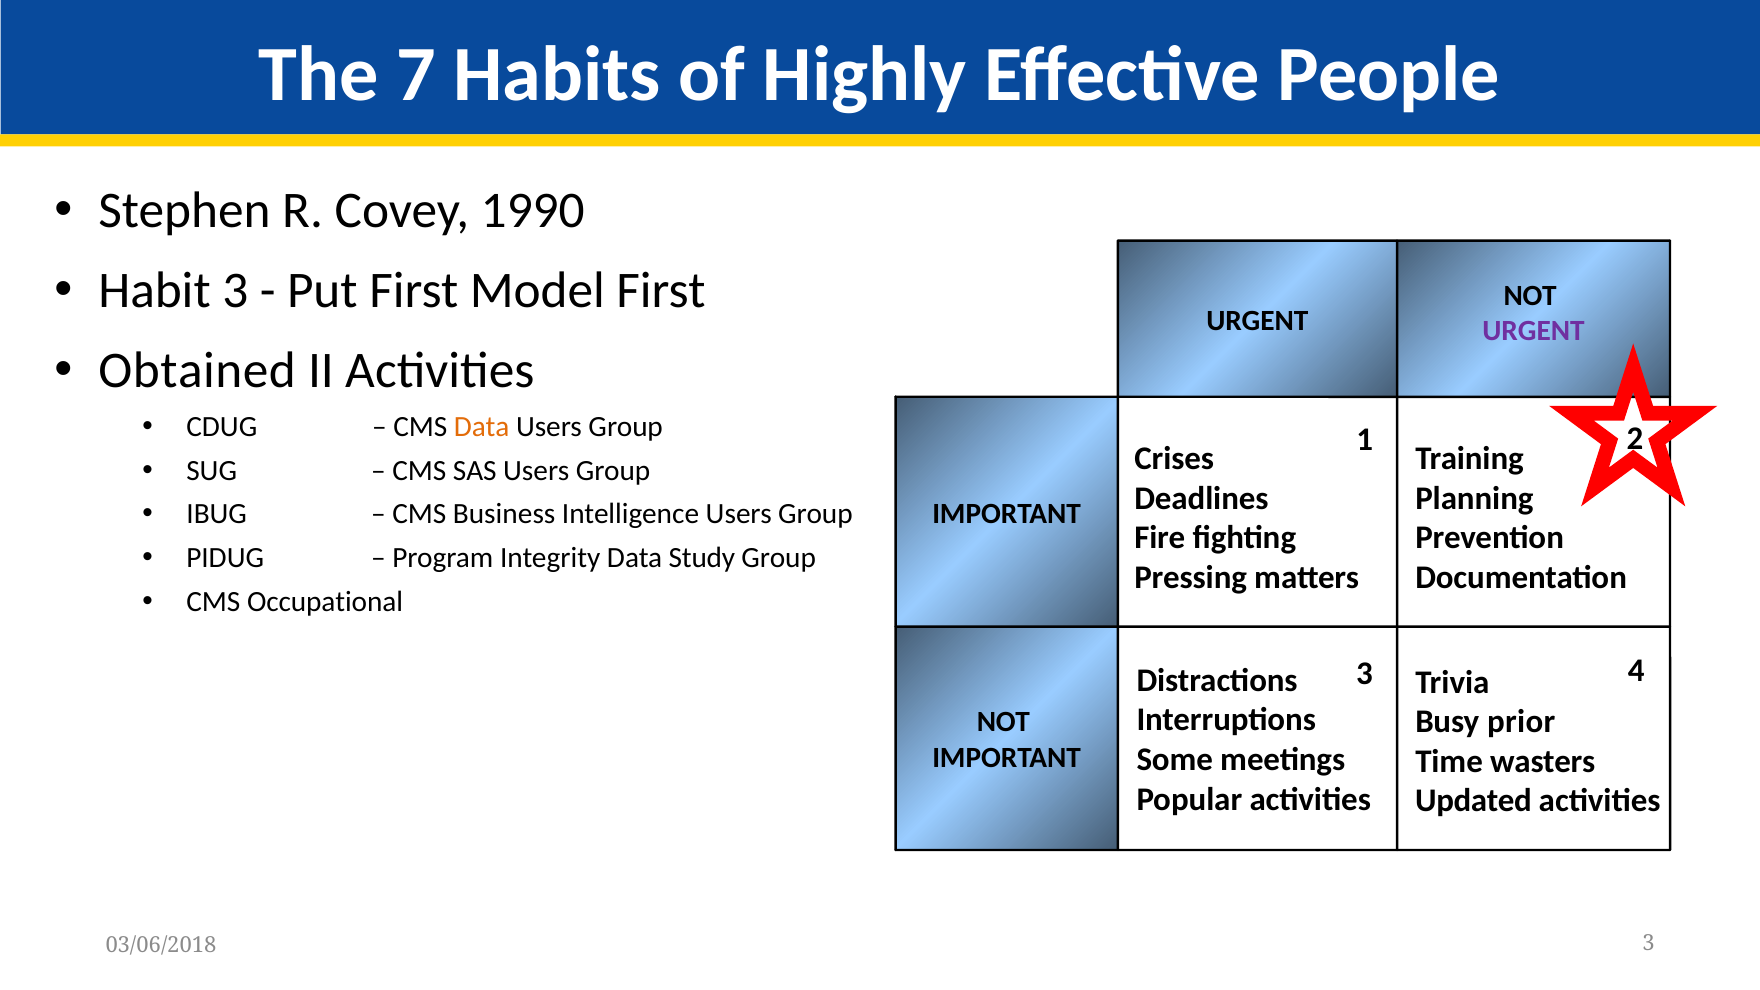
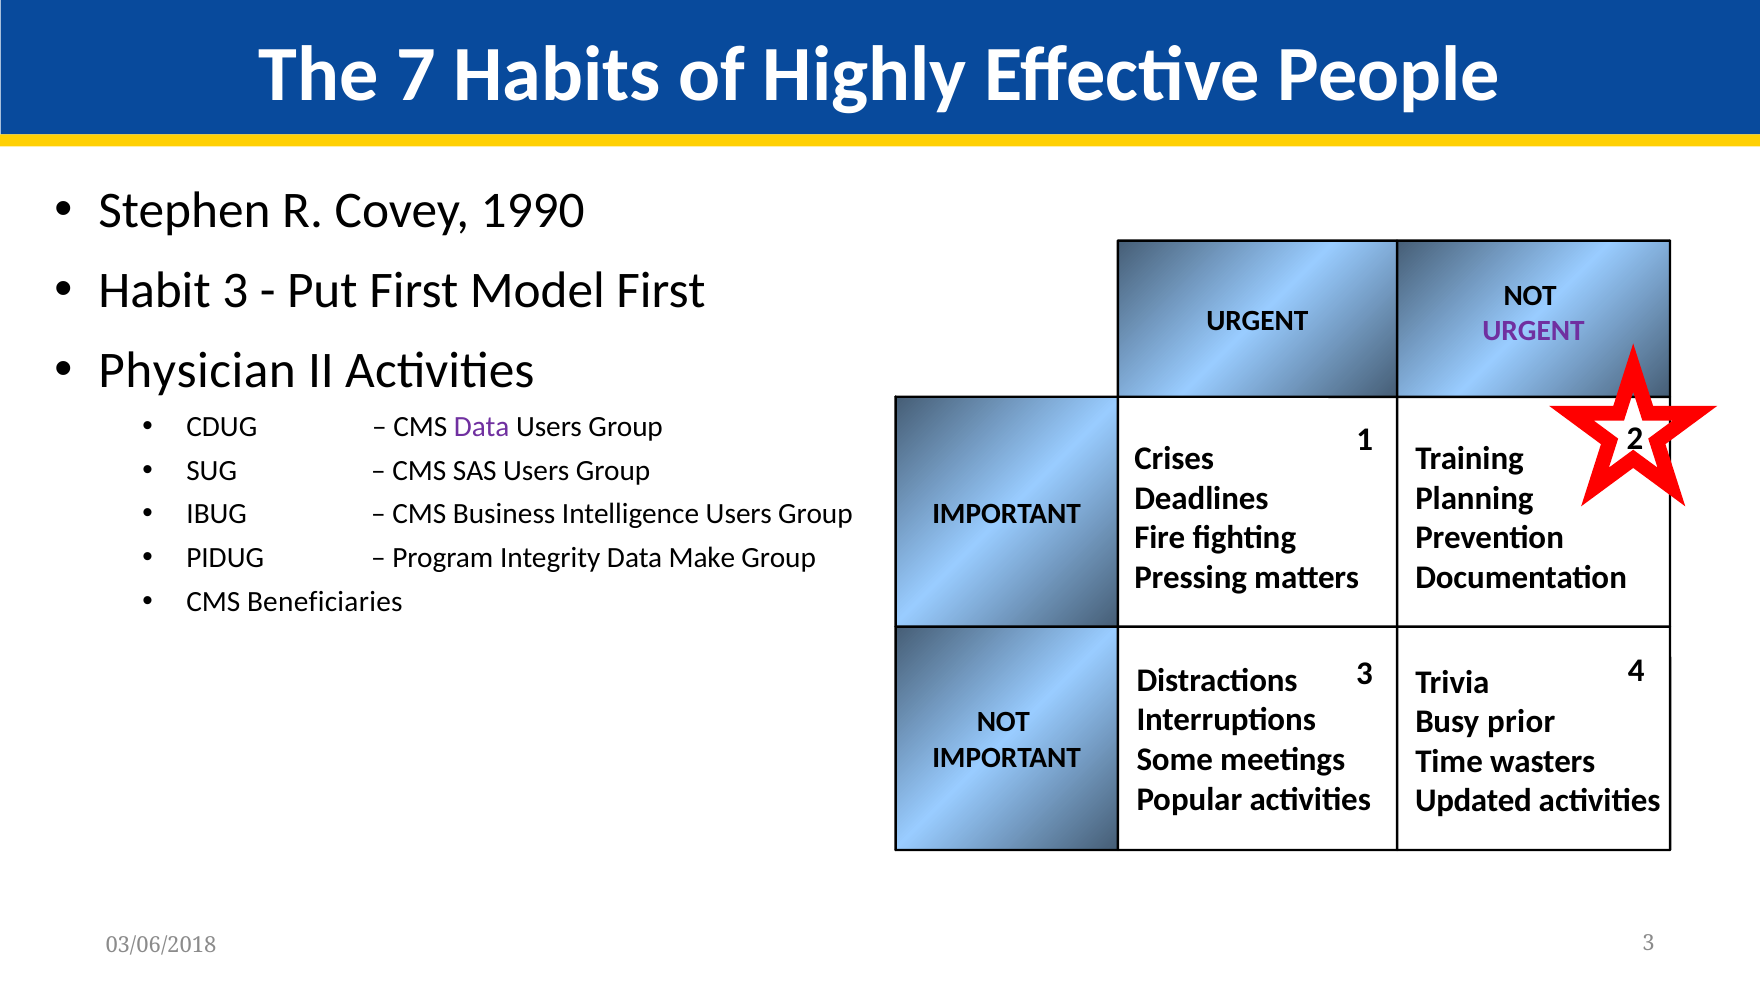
Obtained: Obtained -> Physician (197, 371)
Data colour: orange -> purple (482, 427)
Study: Study -> Make (702, 558)
Occupational: Occupational -> Beneficiaries (325, 602)
